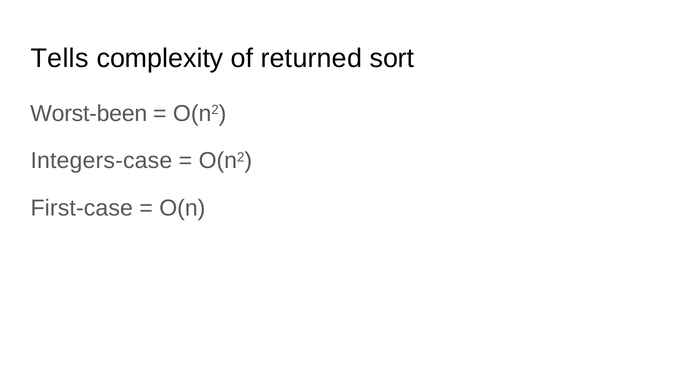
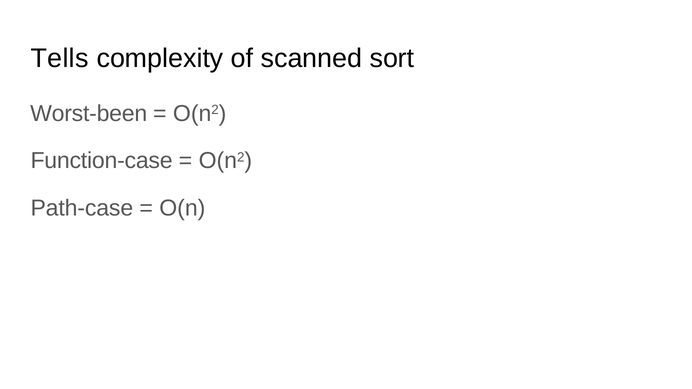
returned: returned -> scanned (311, 59)
Integers-case: Integers-case -> Function-case (102, 161)
First-case: First-case -> Path-case (82, 208)
